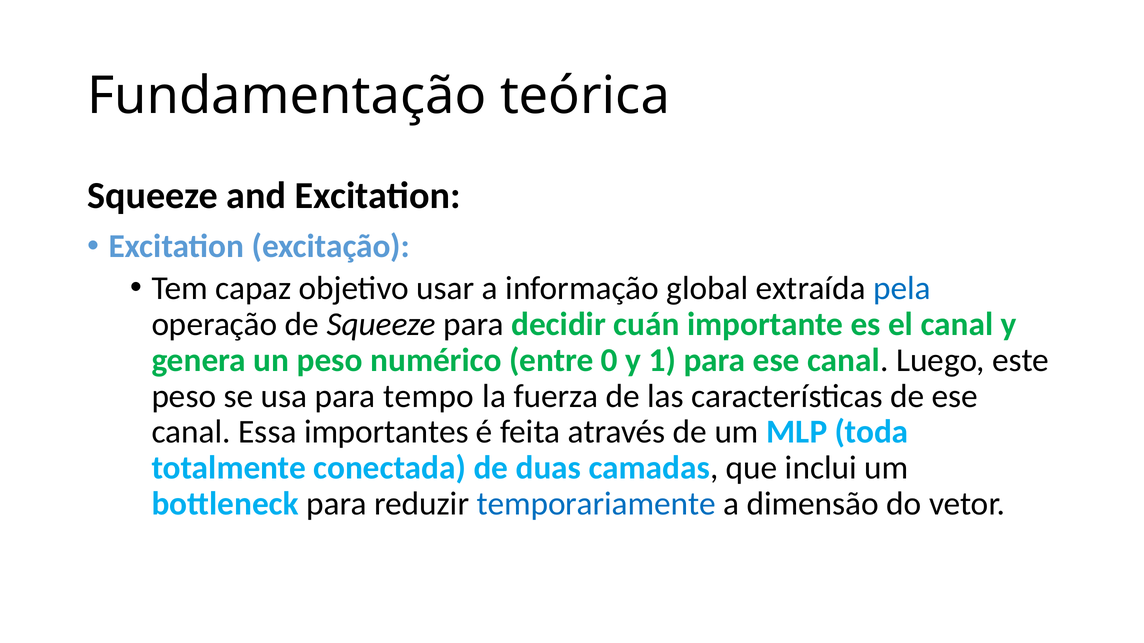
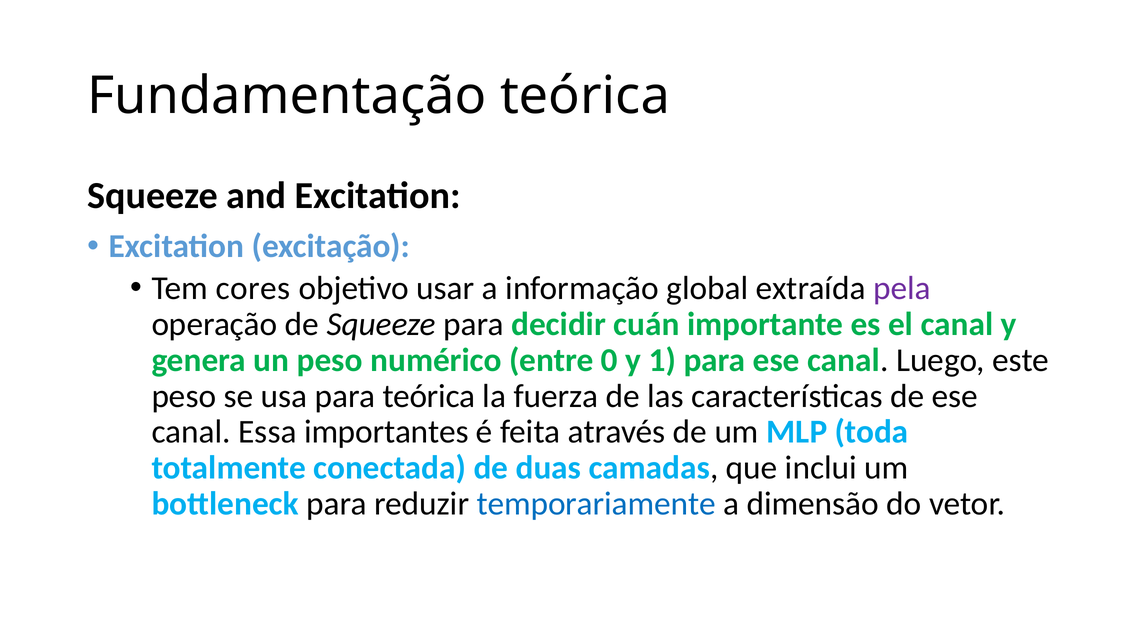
capaz: capaz -> cores (253, 288)
pela colour: blue -> purple (902, 288)
para tempo: tempo -> teórica (429, 396)
